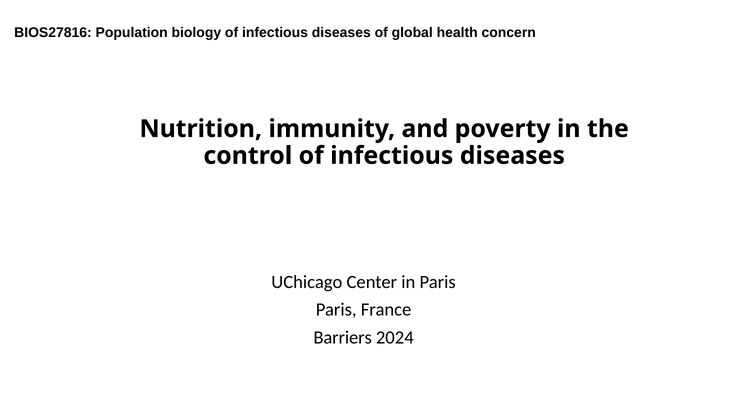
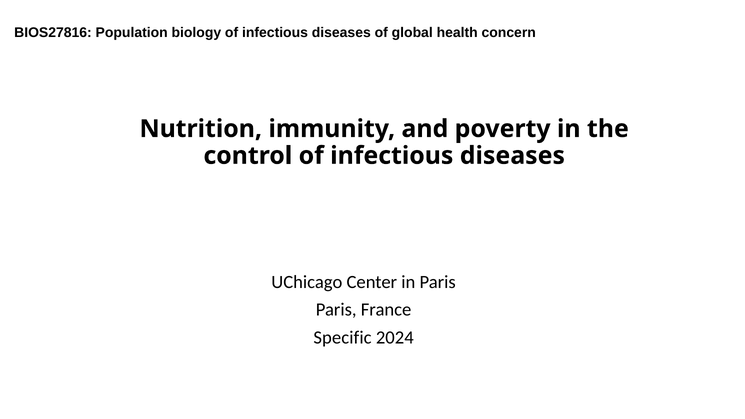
Barriers: Barriers -> Specific (343, 338)
